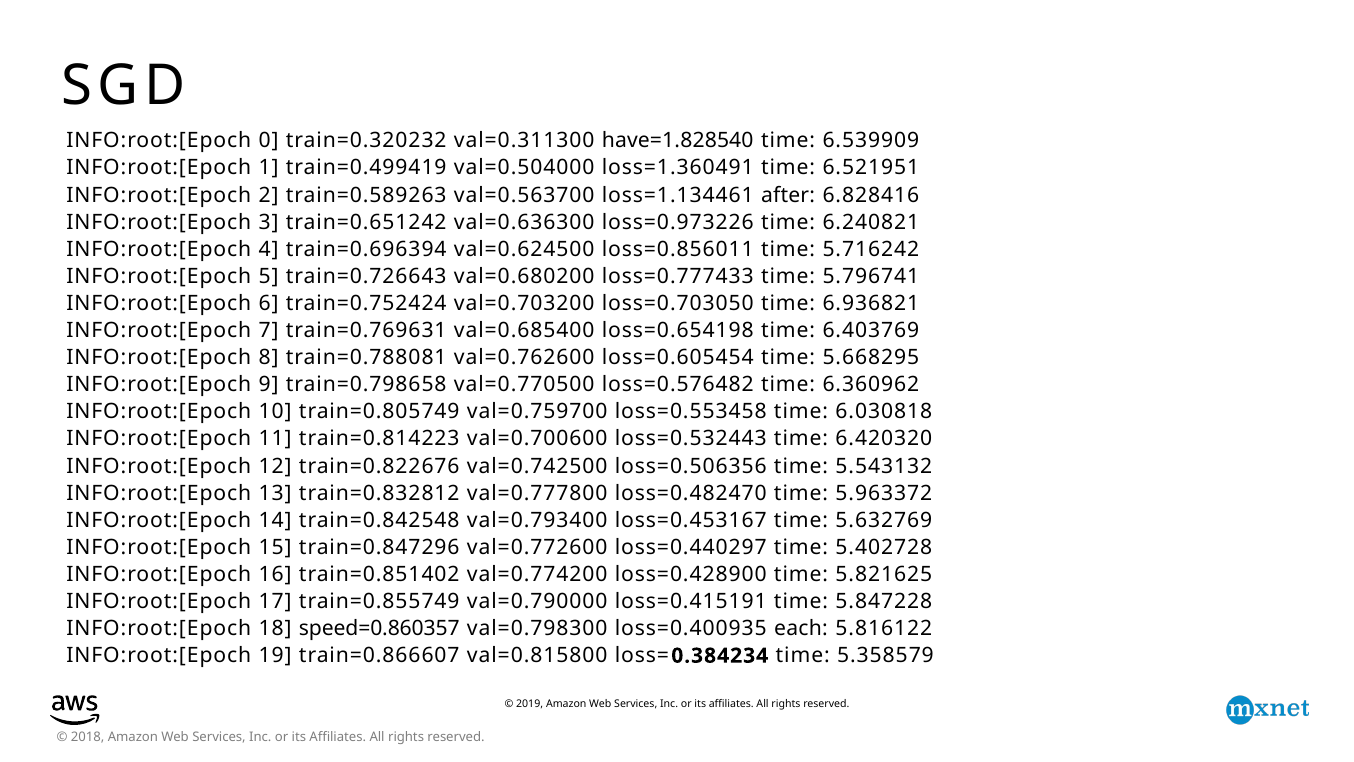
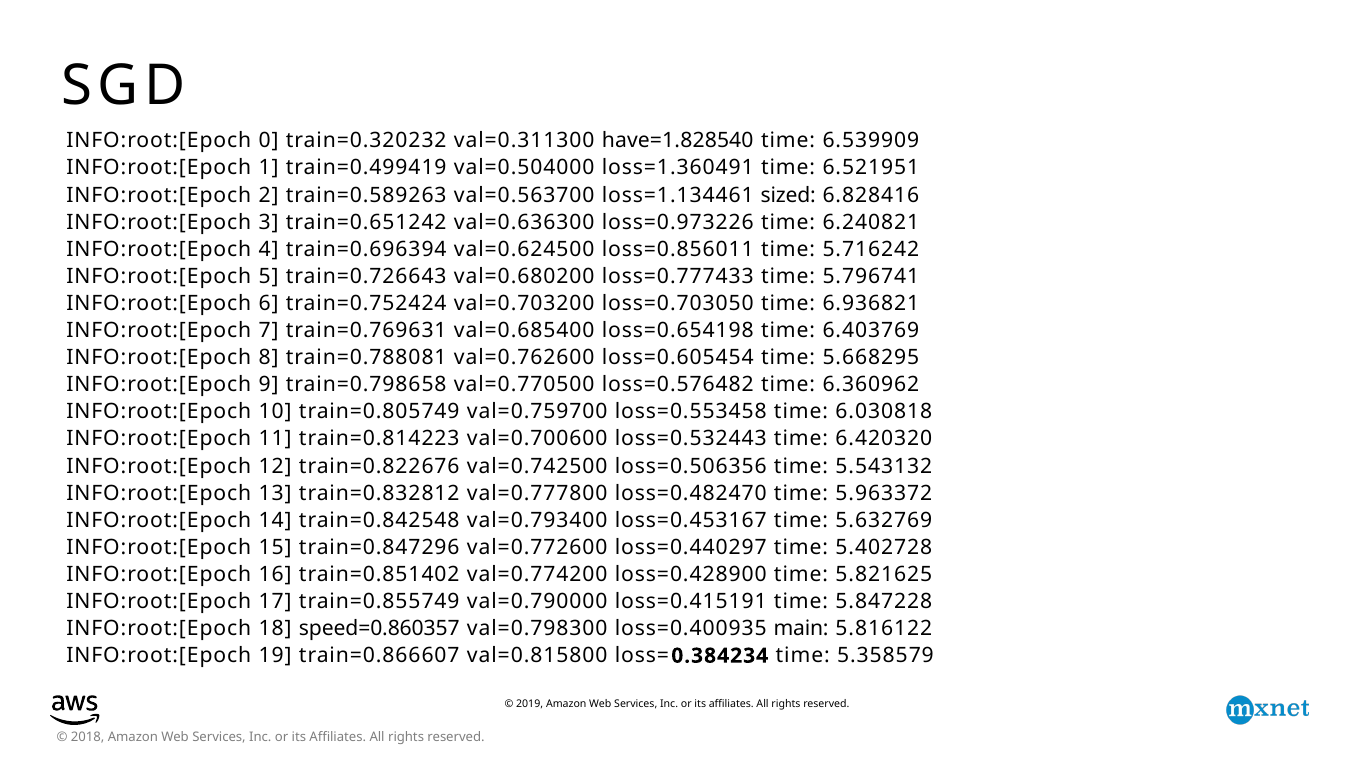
after: after -> sized (788, 195)
each: each -> main (801, 628)
